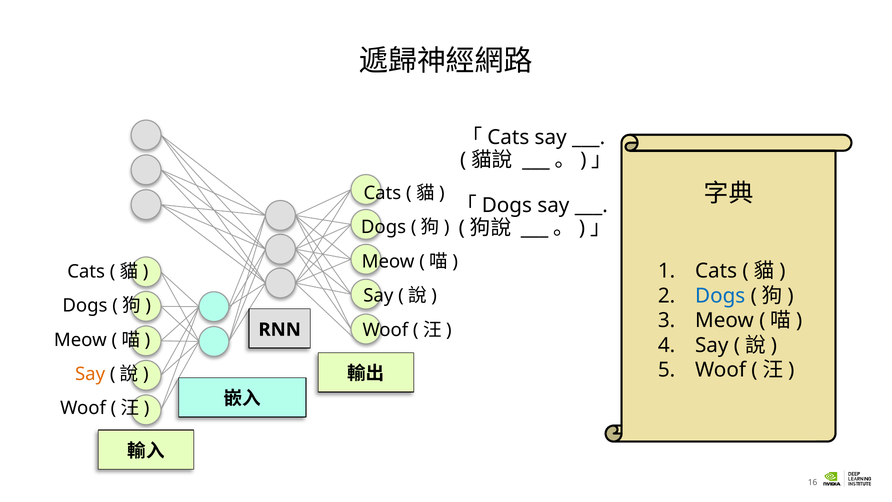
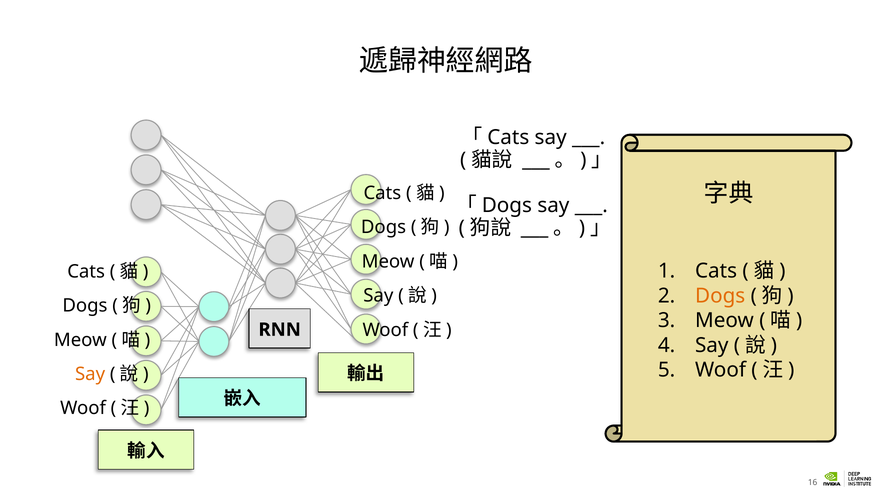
Dogs colour: blue -> orange (720, 296)
